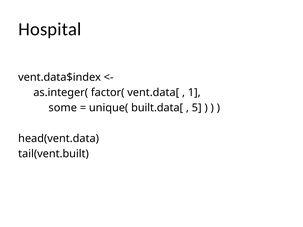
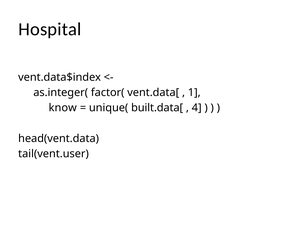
some: some -> know (63, 108)
5: 5 -> 4 (197, 108)
tail(vent.built: tail(vent.built -> tail(vent.user (53, 154)
